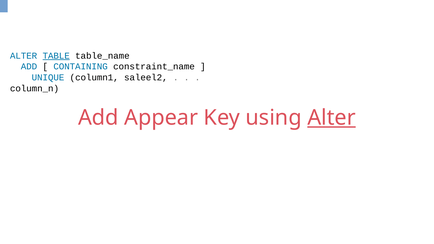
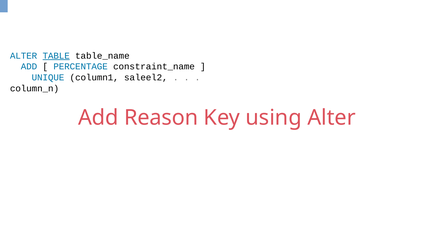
CONTAINING: CONTAINING -> PERCENTAGE (81, 67)
Appear: Appear -> Reason (161, 118)
Alter underline: present -> none (332, 118)
